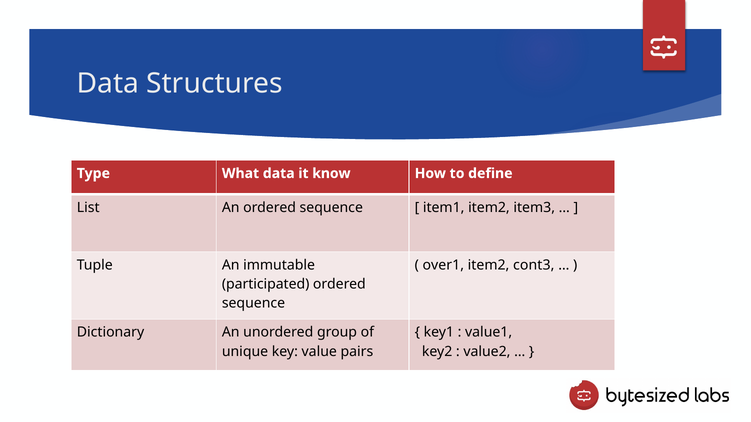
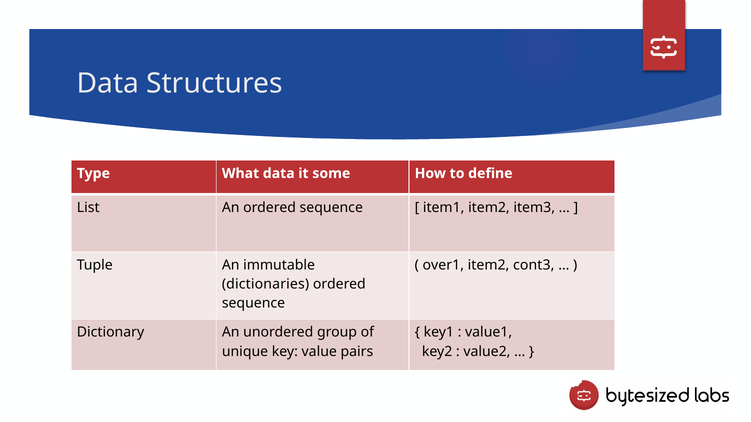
know: know -> some (331, 174)
participated: participated -> dictionaries (266, 284)
